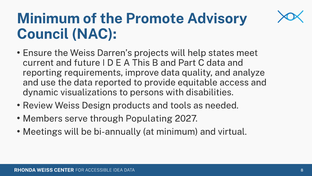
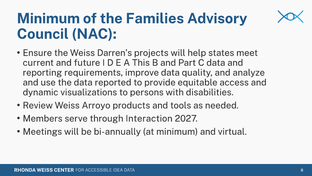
Promote: Promote -> Families (155, 18)
Design: Design -> Arroyo (96, 105)
Populating: Populating -> Interaction (149, 118)
